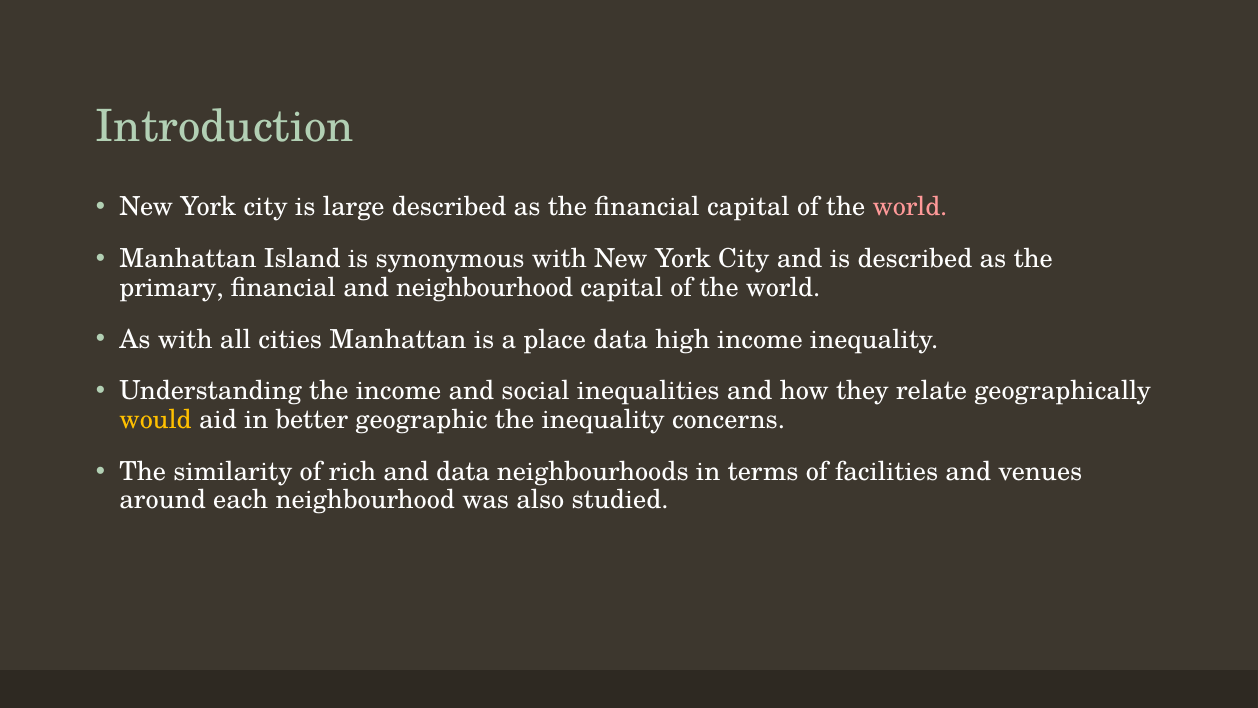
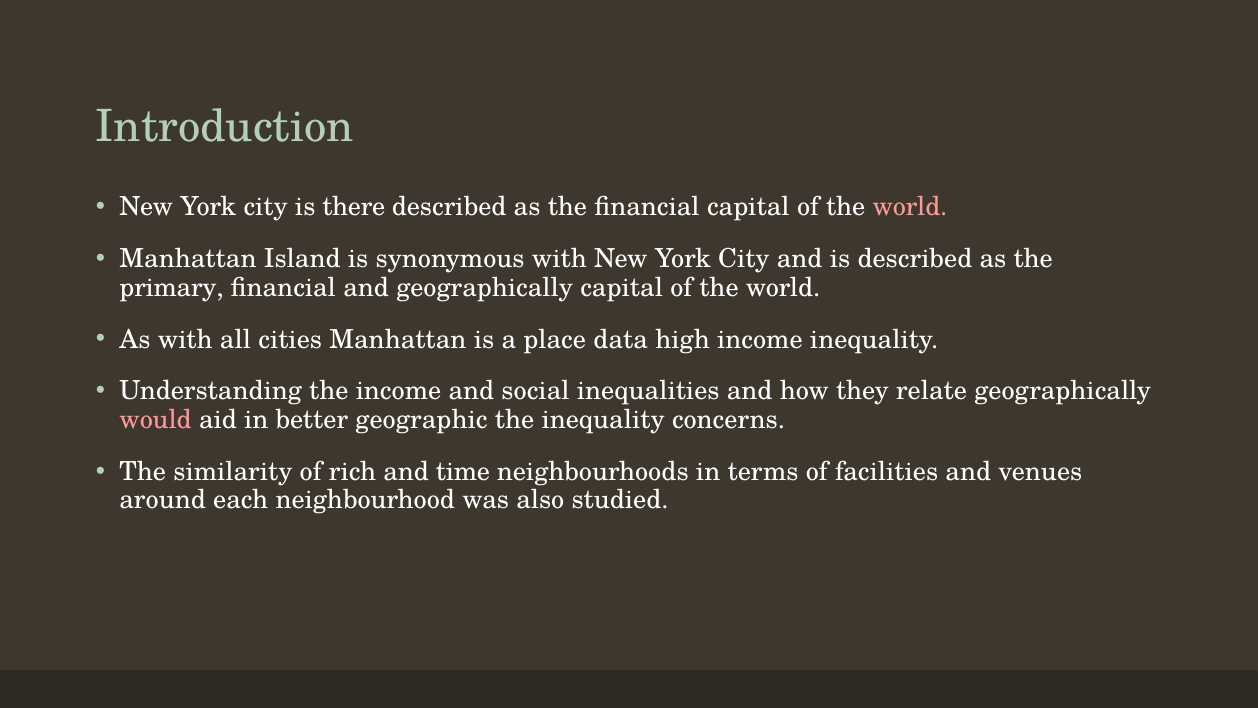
large: large -> there (354, 207)
and neighbourhood: neighbourhood -> geographically (485, 287)
would colour: yellow -> pink (156, 419)
and data: data -> time (463, 471)
